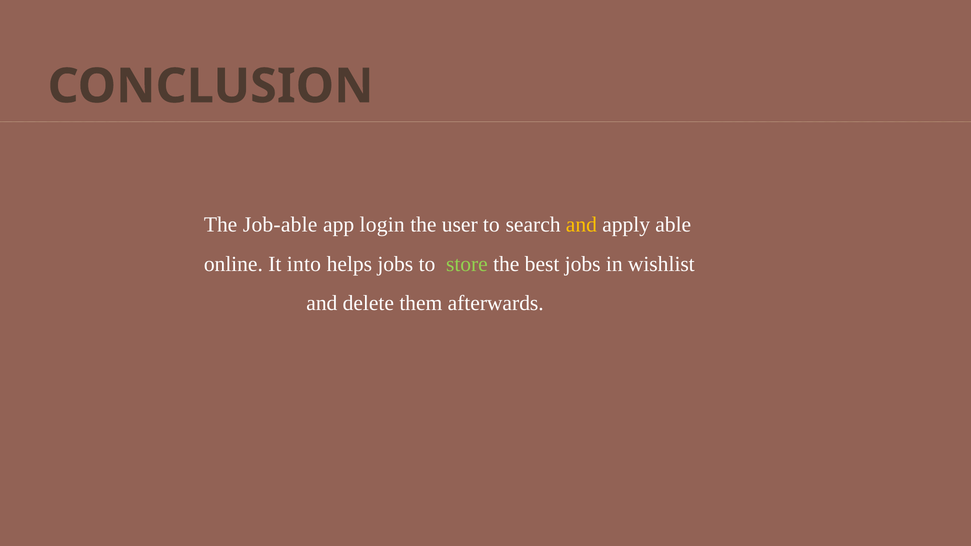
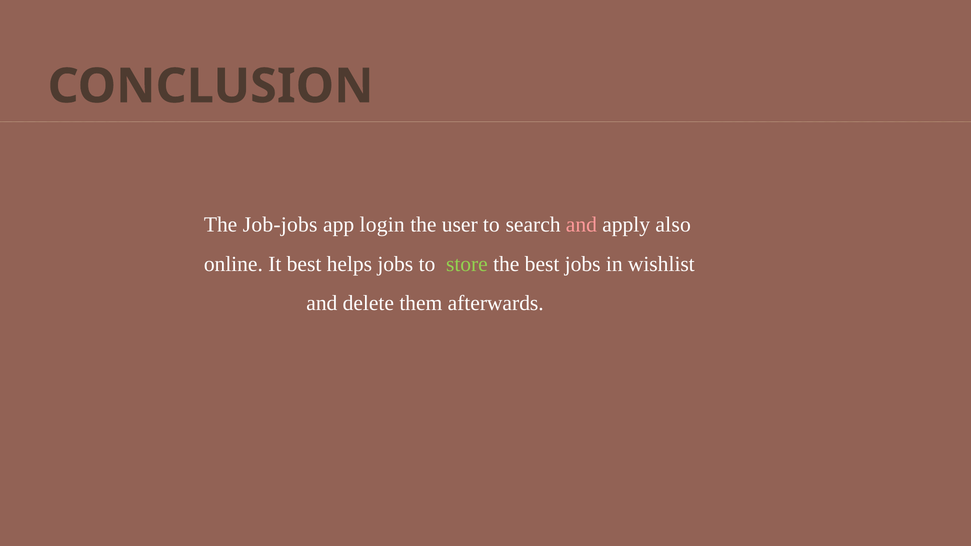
Job-able: Job-able -> Job-jobs (280, 225)
and colour: yellow -> pink (581, 225)
able: able -> also (673, 225)
It into: into -> best (304, 264)
